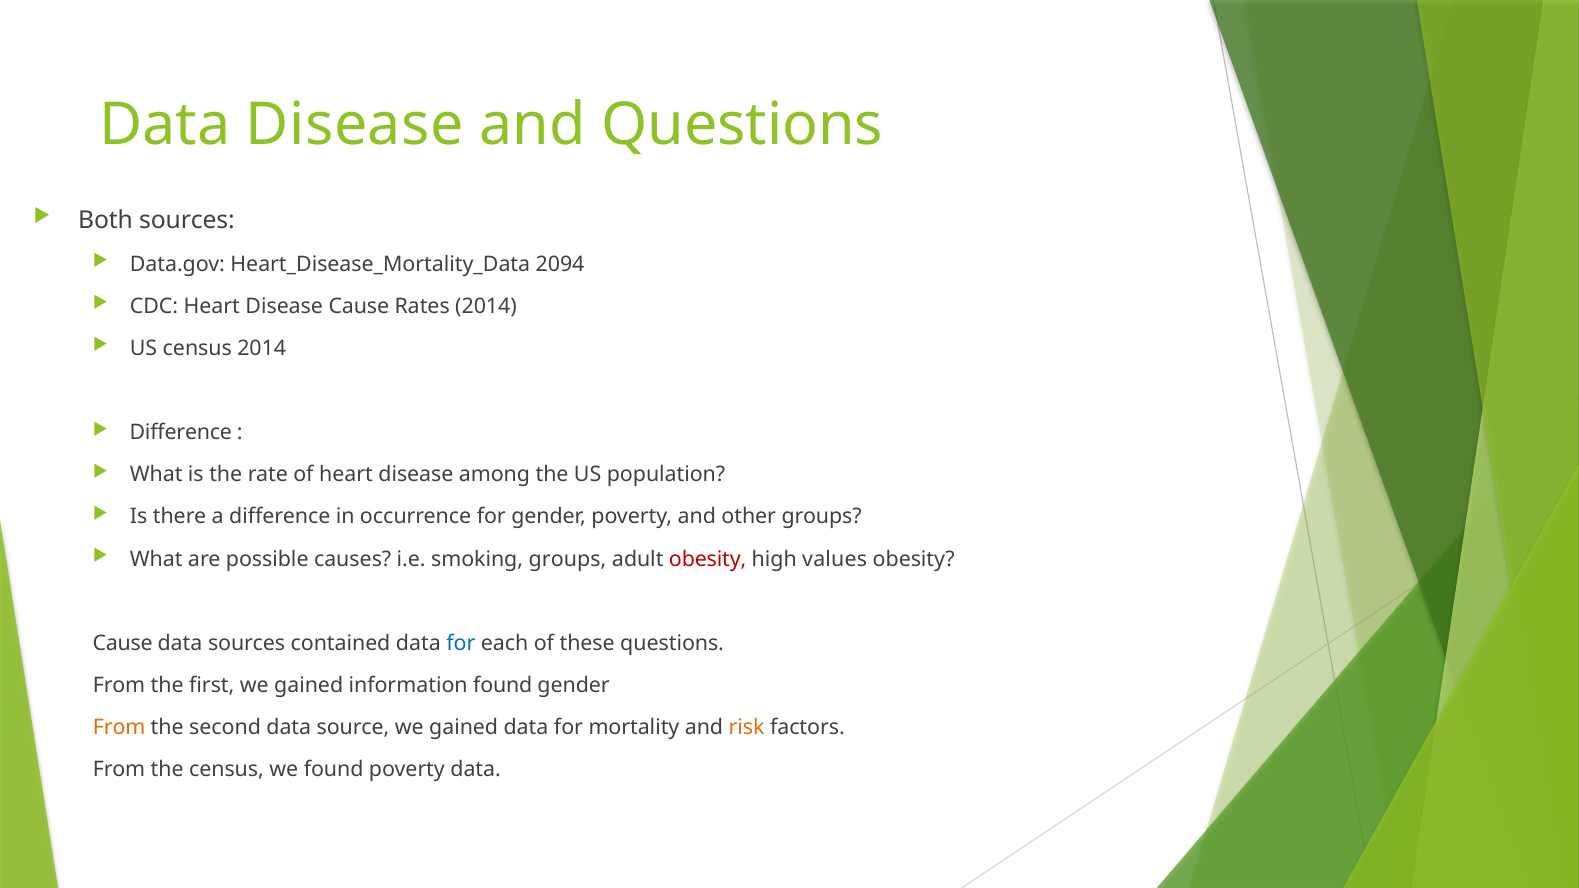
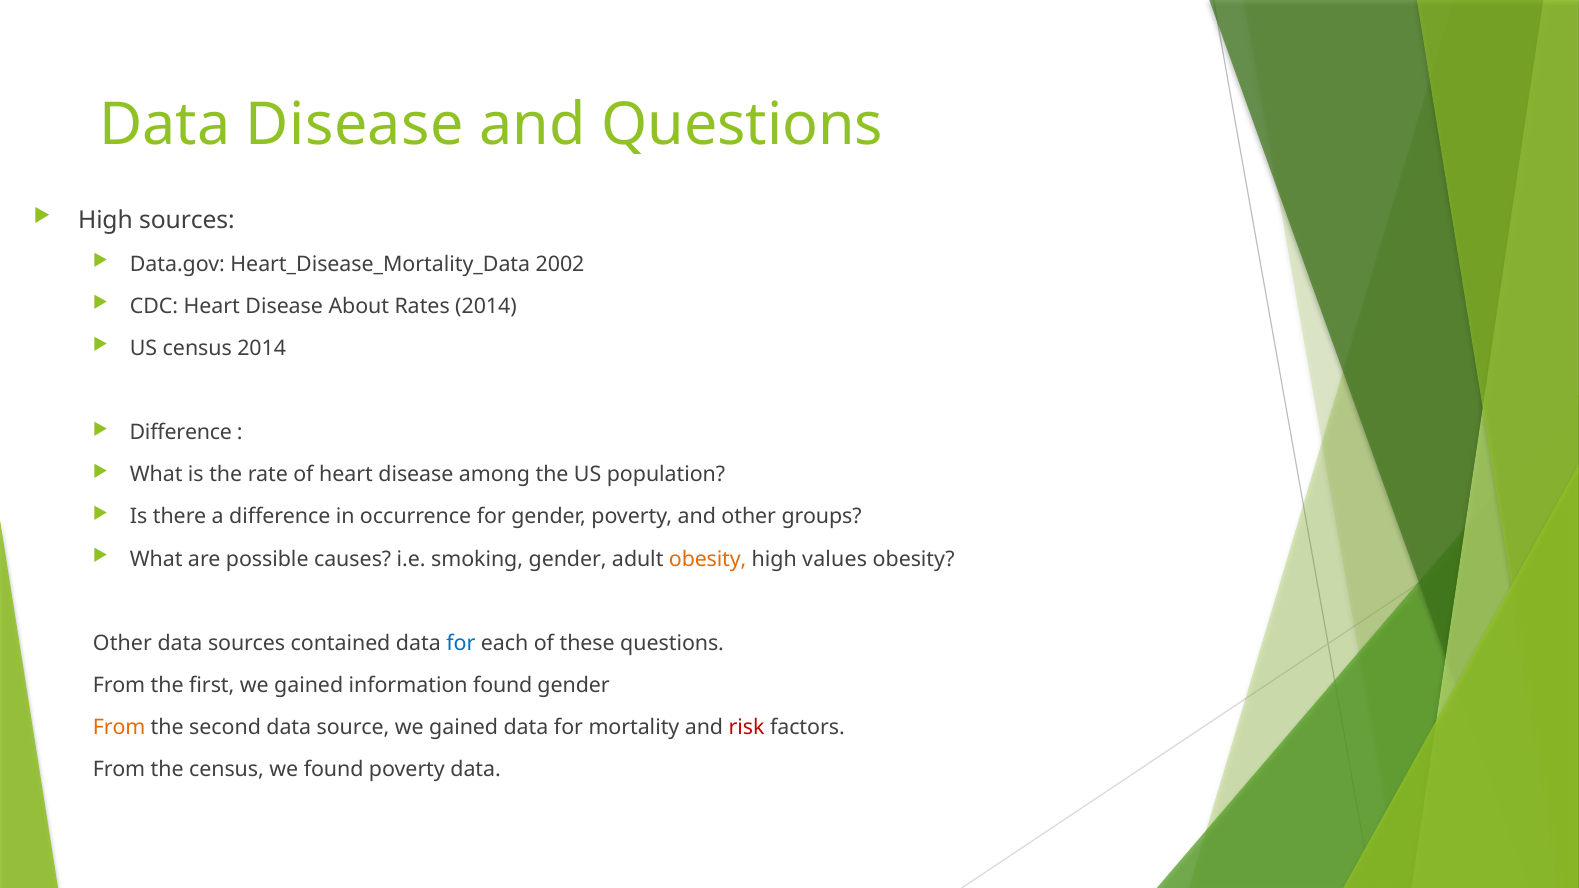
Both: Both -> High (105, 220)
2094: 2094 -> 2002 (560, 264)
Disease Cause: Cause -> About (359, 306)
smoking groups: groups -> gender (568, 559)
obesity colour: red -> orange (708, 559)
Cause: Cause -> Other (122, 643)
risk colour: orange -> red (747, 728)
